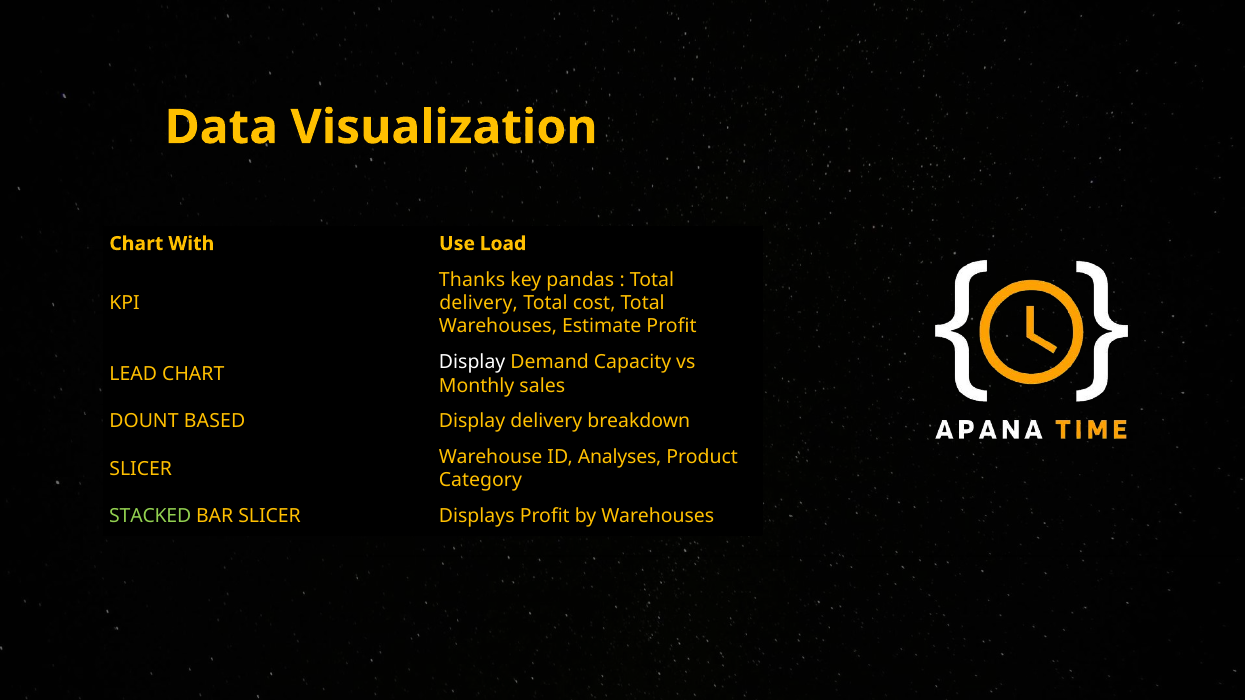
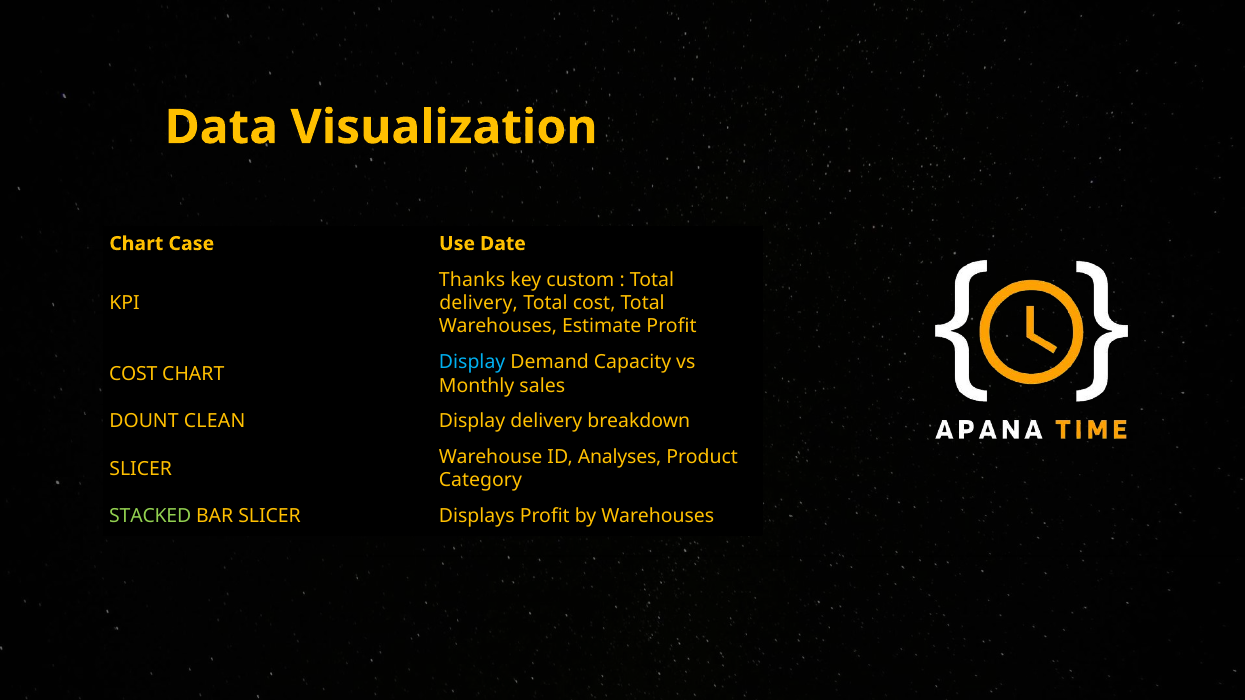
With: With -> Case (191, 244)
Load: Load -> Date (503, 244)
pandas: pandas -> custom (580, 280)
Display colour: white -> light blue (472, 362)
LEAD: LEAD -> COST (133, 374)
BASED: BASED -> CLEAN (215, 422)
